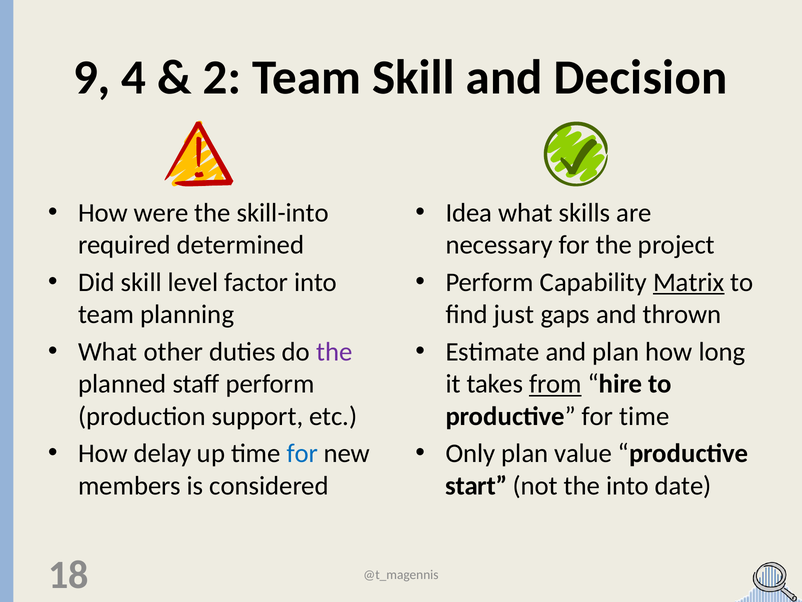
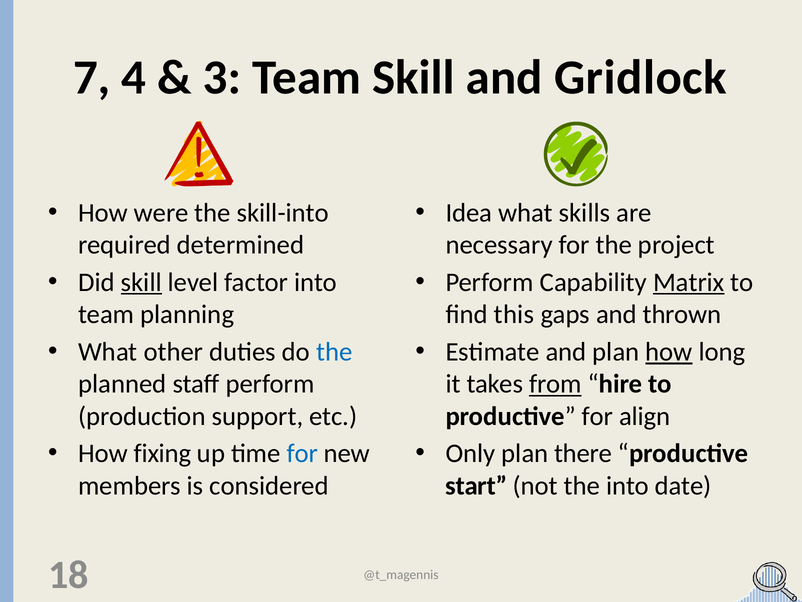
9: 9 -> 7 (92, 78)
2: 2 -> 3 (222, 78)
Decision: Decision -> Gridlock (641, 78)
skill underline: none -> present (141, 282)
just: just -> this (514, 314)
the colour: purple -> blue (334, 352)
how underline: none -> present (669, 352)
for time: time -> align (645, 416)
delay: delay -> fixing (163, 453)
value: value -> there (583, 453)
